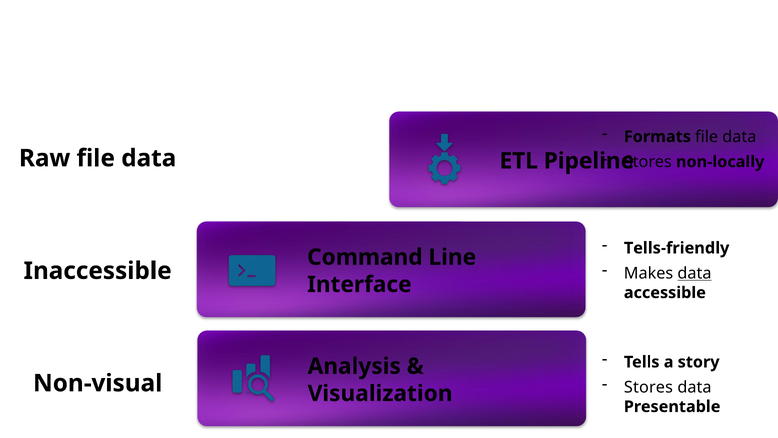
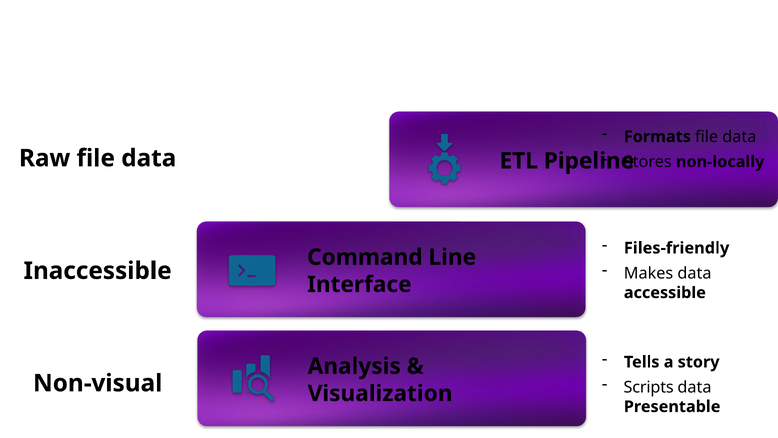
Tells-friendly: Tells-friendly -> Files-friendly (677, 248)
data underline: present -> none (694, 273)
Stores: Stores -> Scripts (649, 387)
